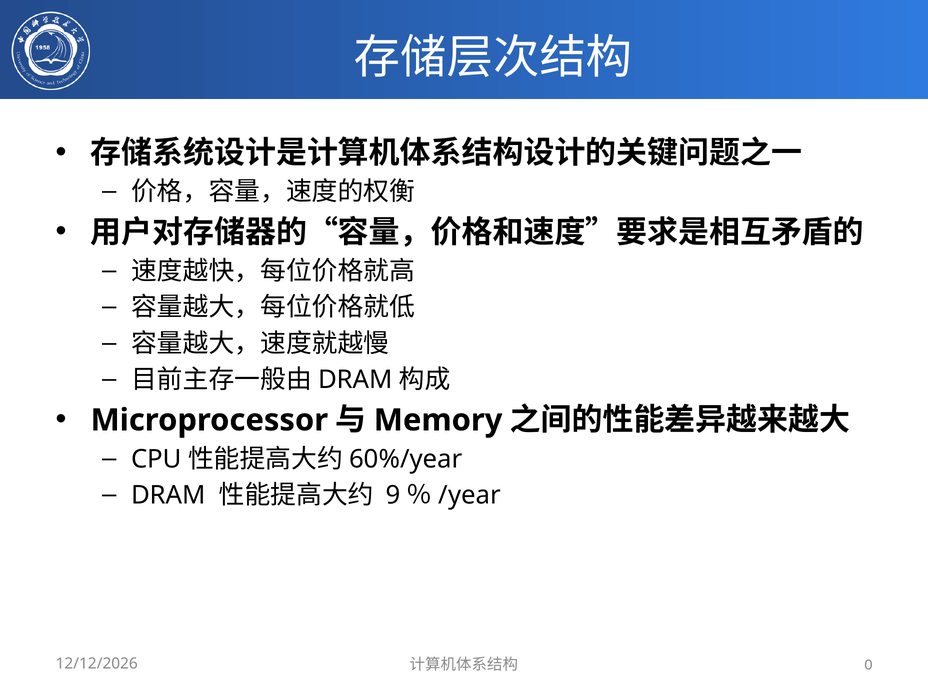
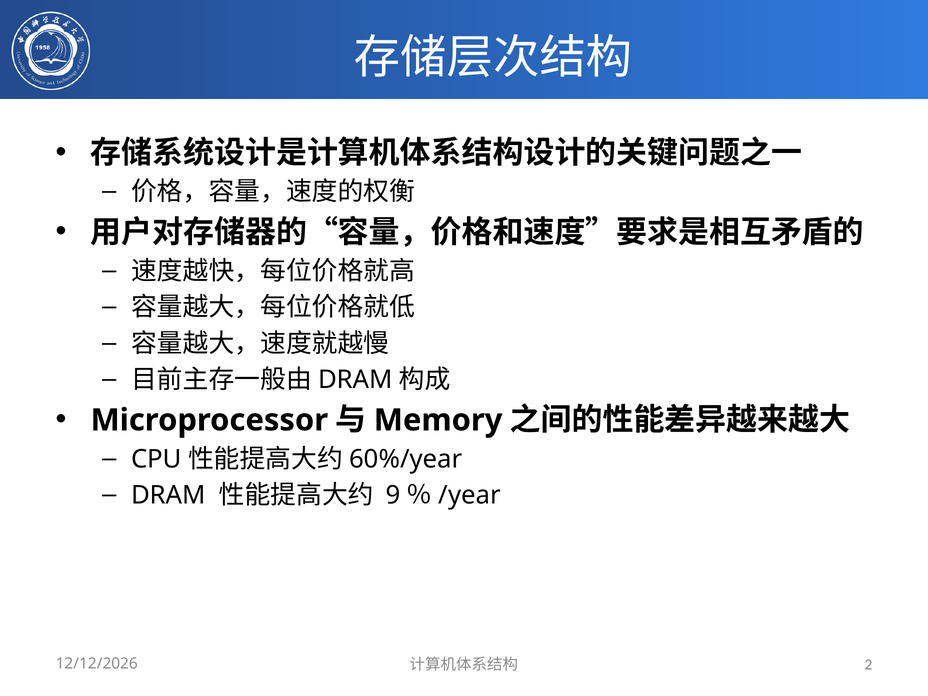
0: 0 -> 2 (868, 665)
